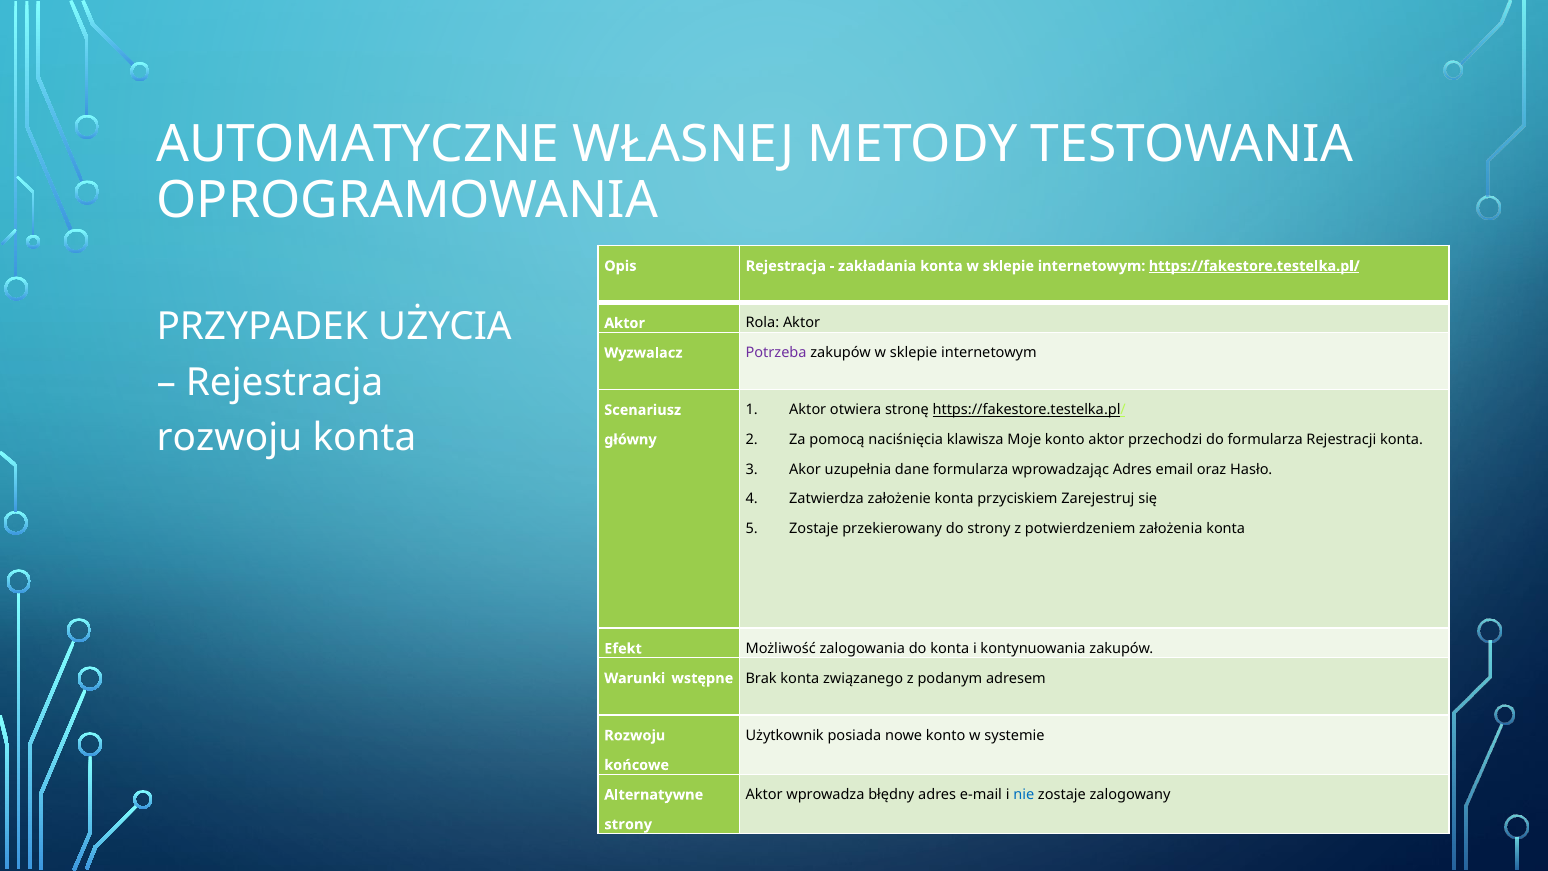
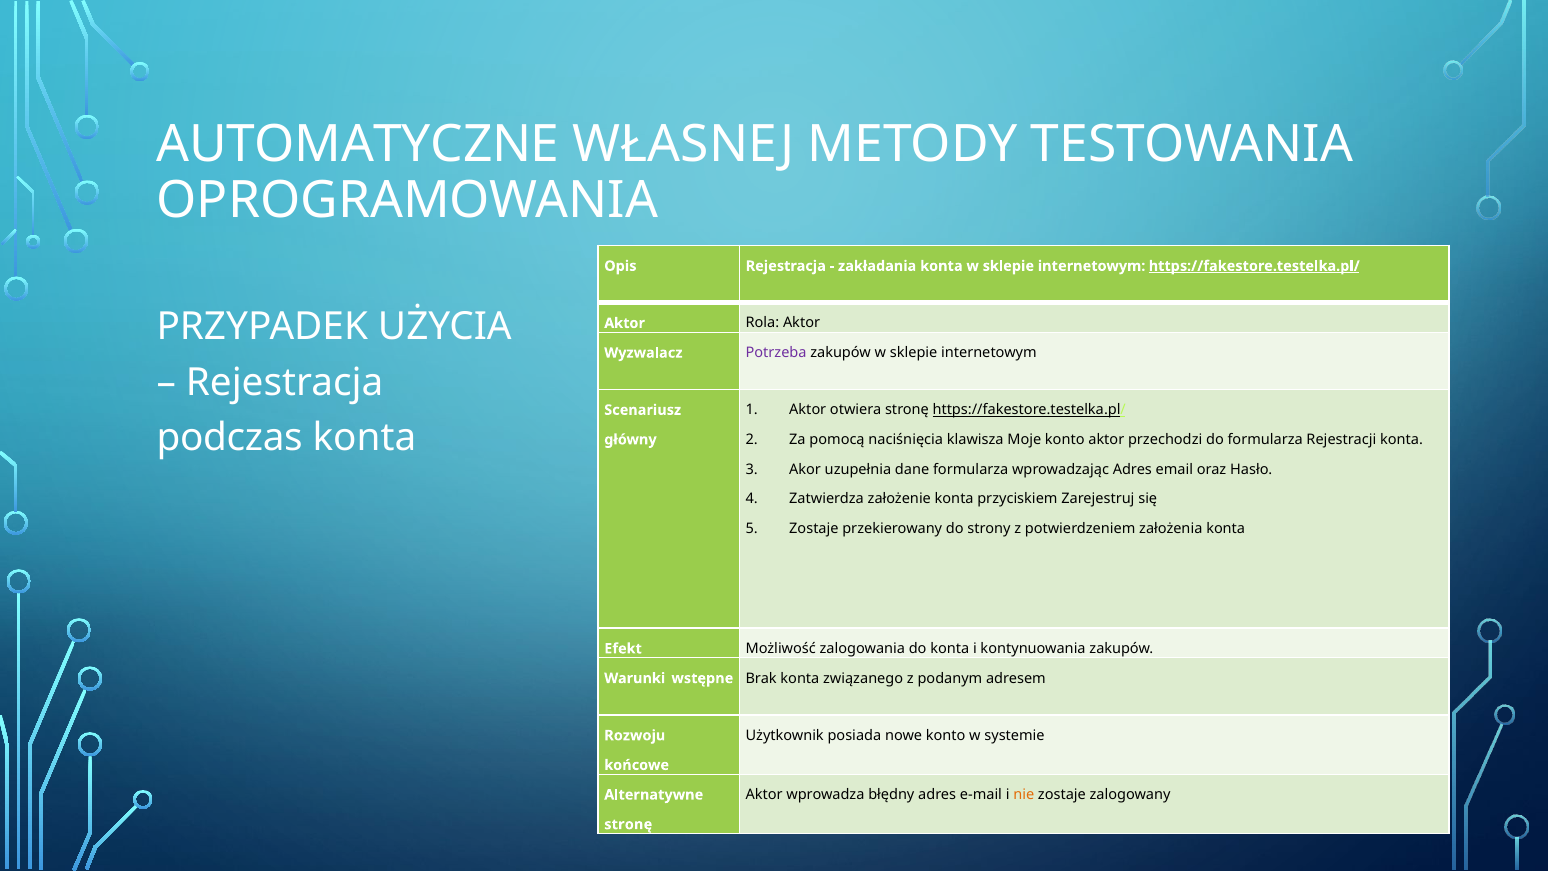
rozwoju: rozwoju -> podczas (230, 438)
nie colour: blue -> orange (1024, 795)
strony: strony -> stronę (628, 824)
